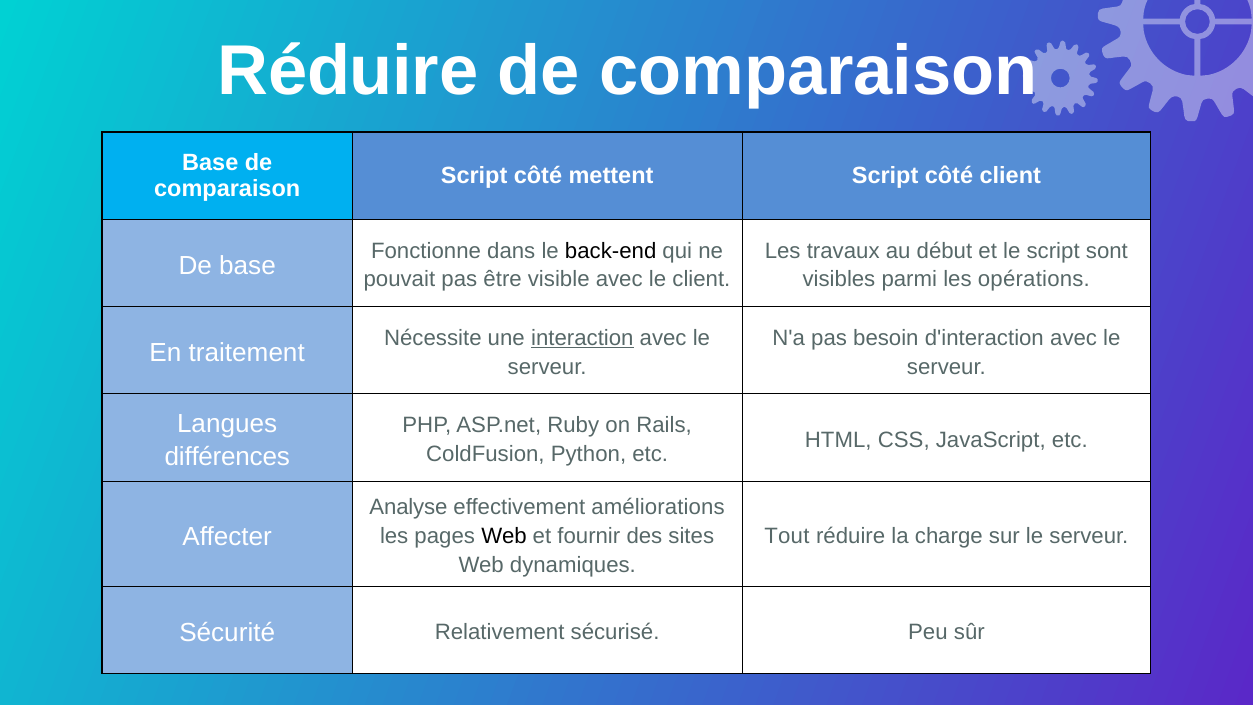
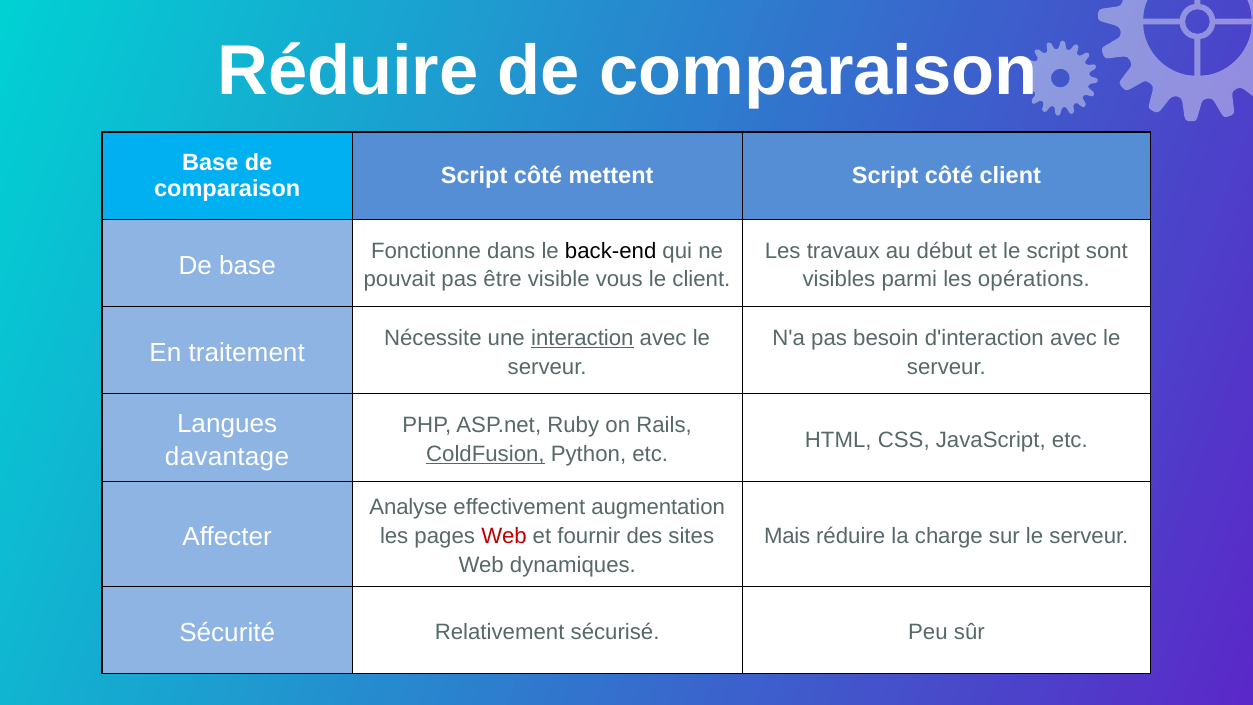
visible avec: avec -> vous (619, 279)
ColdFusion underline: none -> present (485, 454)
différences: différences -> davantage (227, 457)
améliorations: améliorations -> augmentation (658, 507)
Web colour: black -> red (504, 536)
Tout: Tout -> Mais (787, 536)
